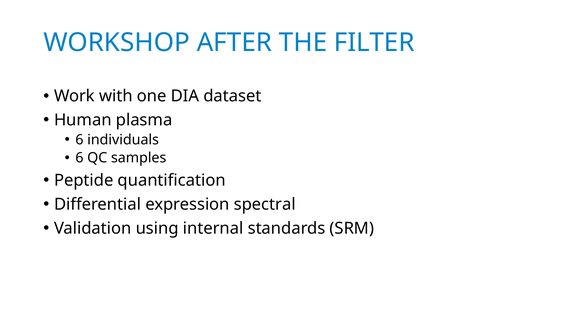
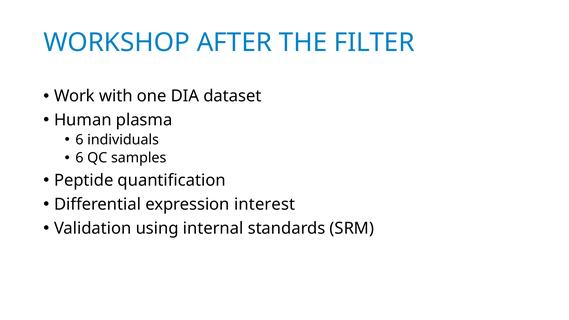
spectral: spectral -> interest (265, 204)
